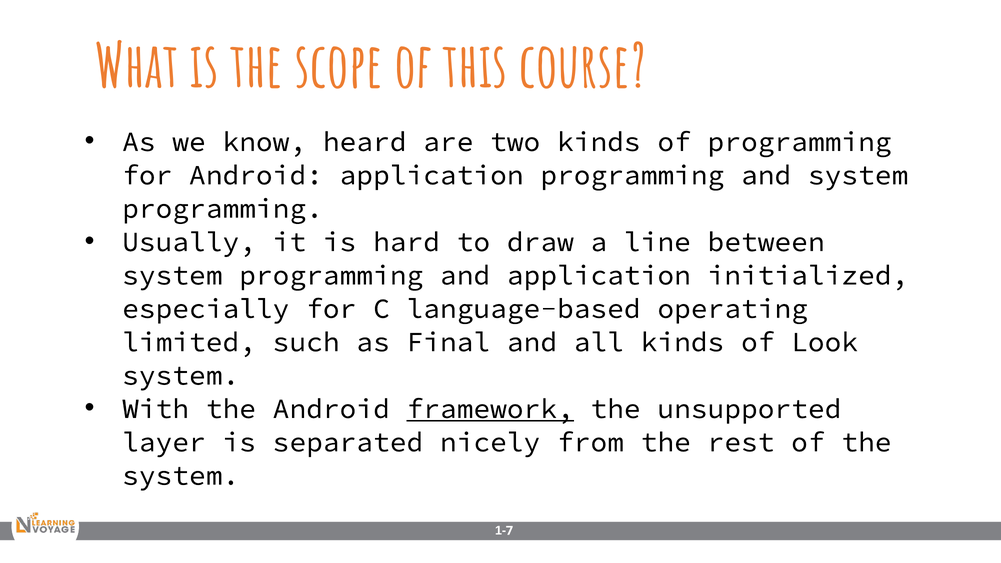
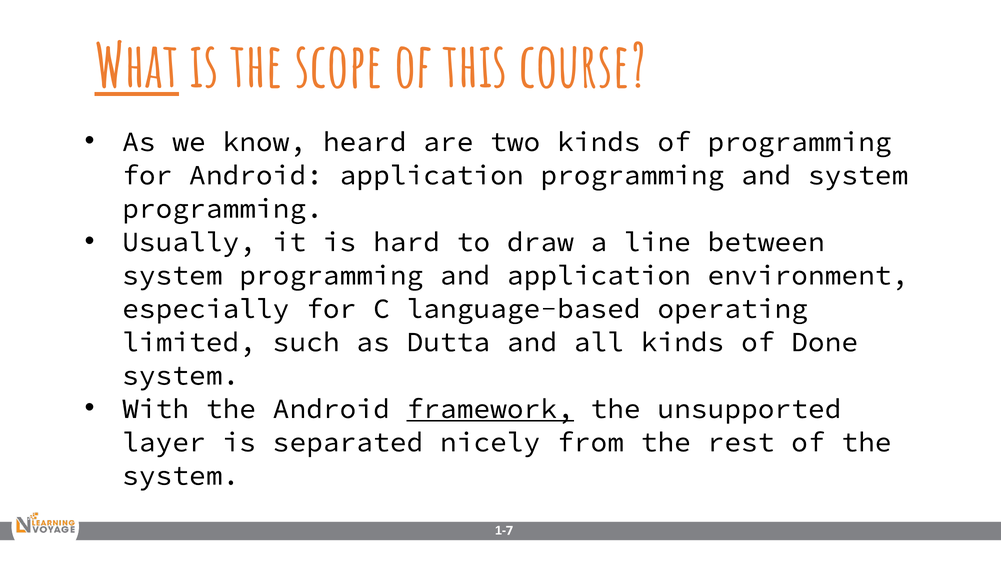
What underline: none -> present (137, 68)
initialized: initialized -> environment (808, 275)
Final: Final -> Dutta (448, 342)
Look: Look -> Done (825, 342)
